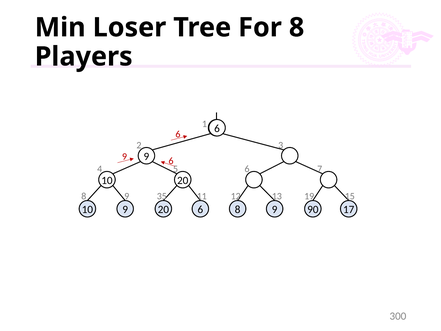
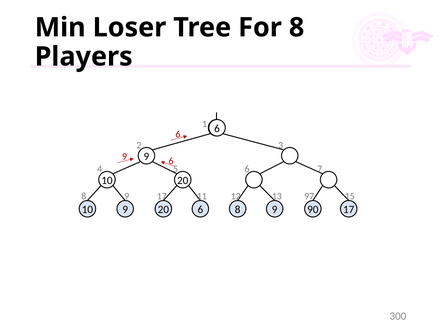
9 35: 35 -> 17 (162, 196)
19: 19 -> 97 (309, 196)
